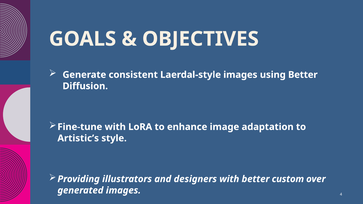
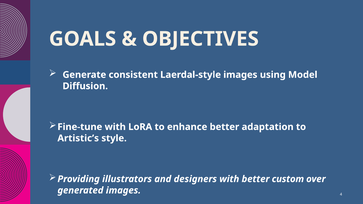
using Better: Better -> Model (303, 75)
enhance image: image -> better (224, 127)
